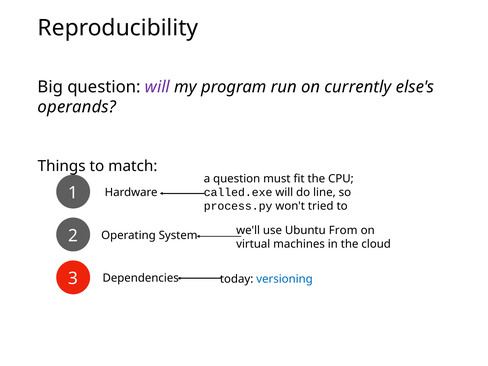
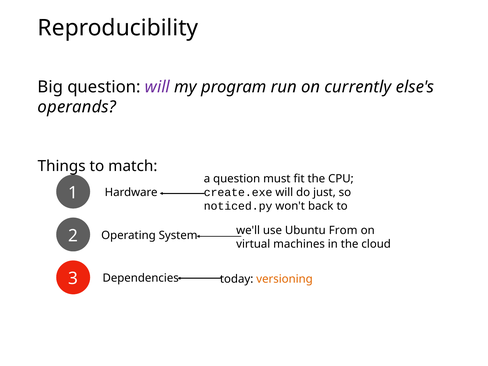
called.exe: called.exe -> create.exe (238, 192)
line: line -> just (324, 192)
process.py: process.py -> noticed.py (238, 206)
tried: tried -> back (321, 206)
versioning colour: blue -> orange (285, 279)
